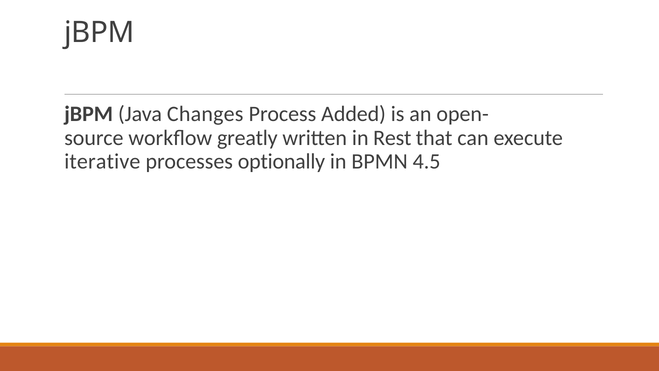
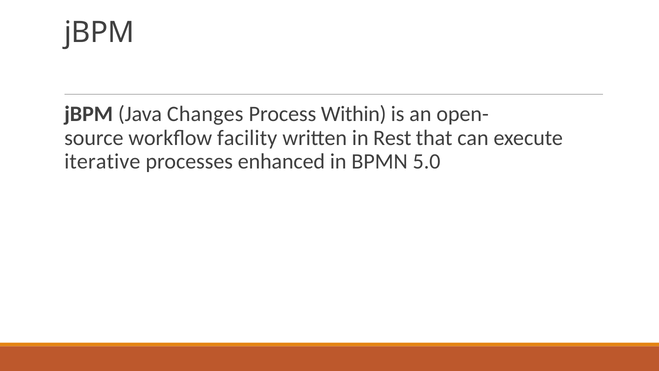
Added: Added -> Within (354, 114)
greatly: greatly -> facility (247, 138)
optionally: optionally -> enhanced (281, 161)
4.5: 4.5 -> 5.0 (427, 161)
